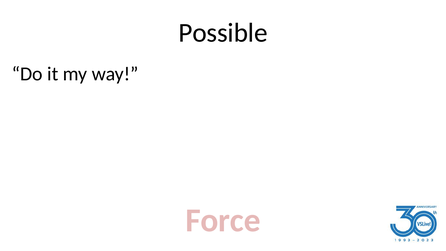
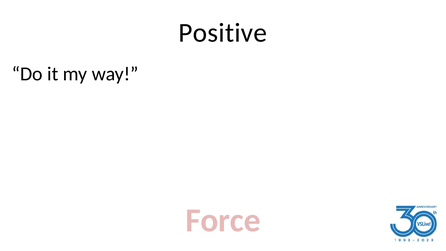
Possible: Possible -> Positive (223, 33)
